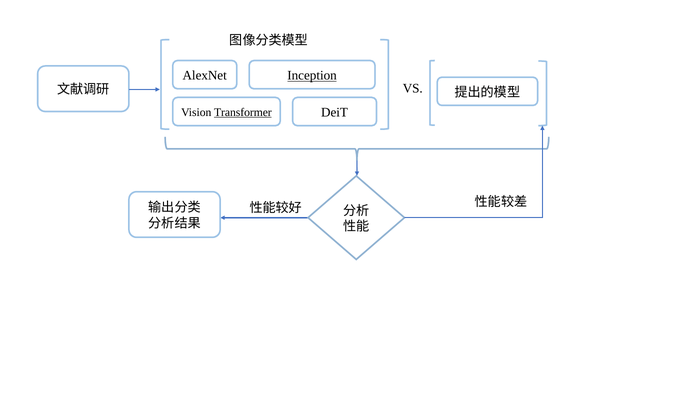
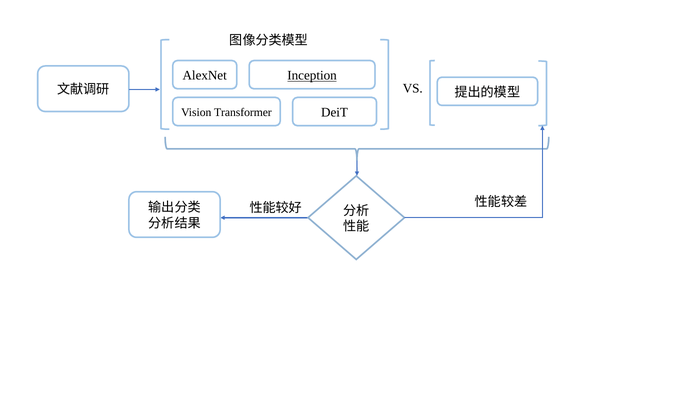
Transformer underline: present -> none (243, 112)
